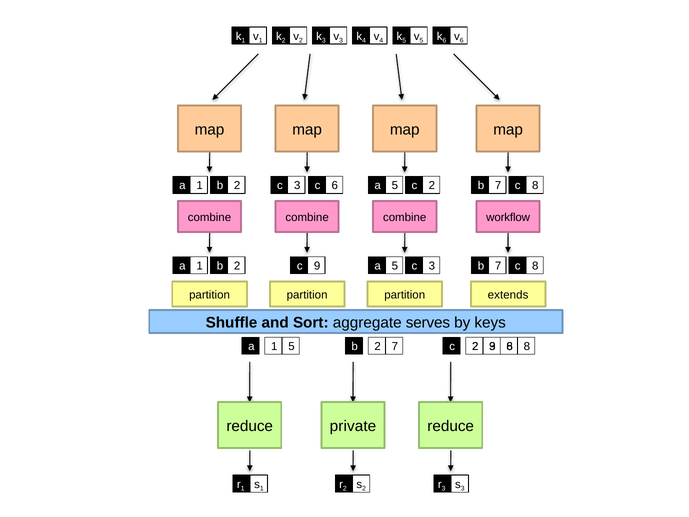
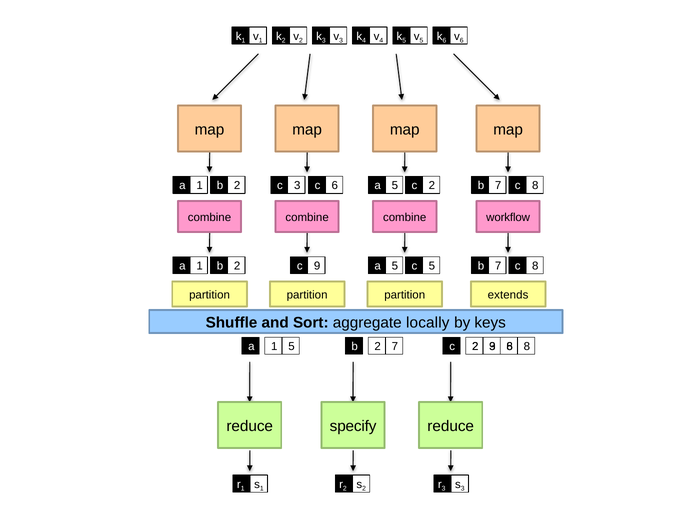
5 3: 3 -> 5 (432, 266)
serves: serves -> locally (428, 323)
private: private -> specify (353, 426)
